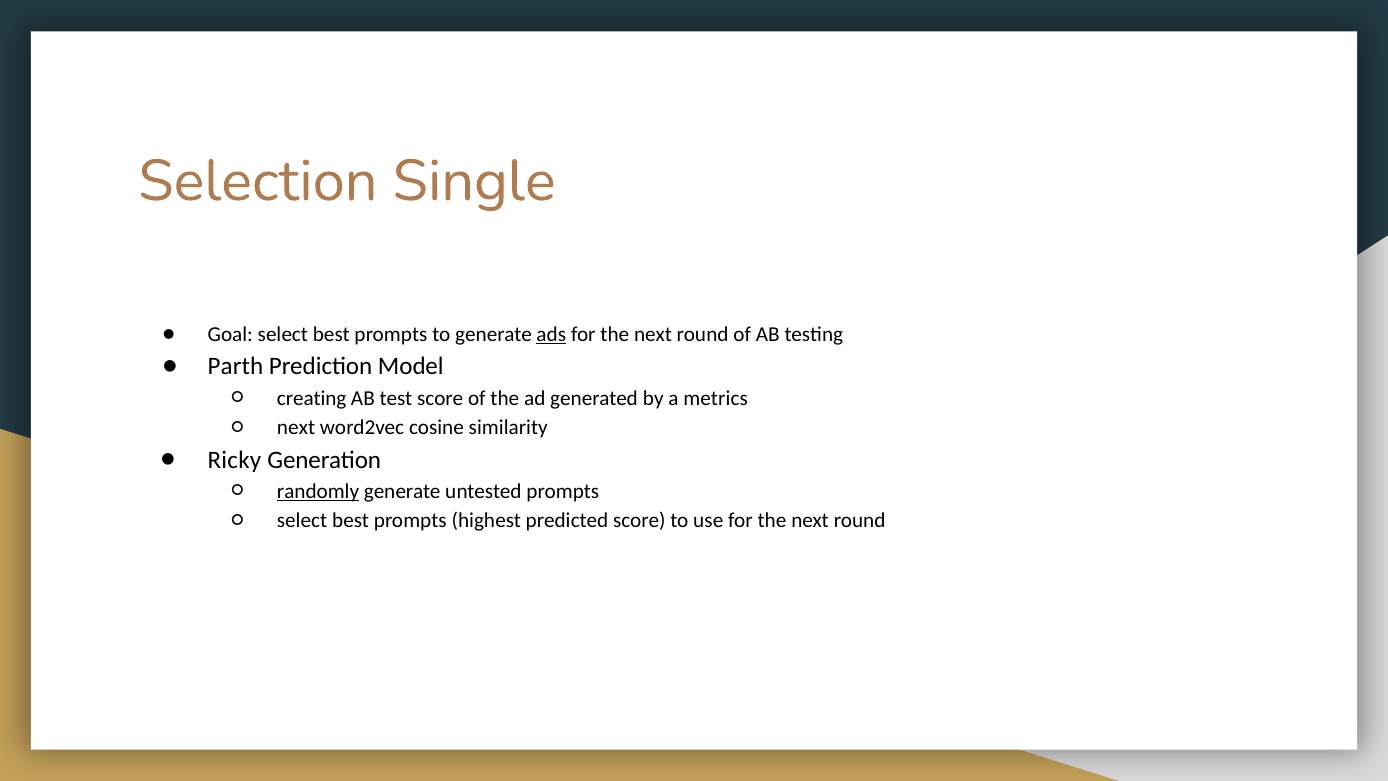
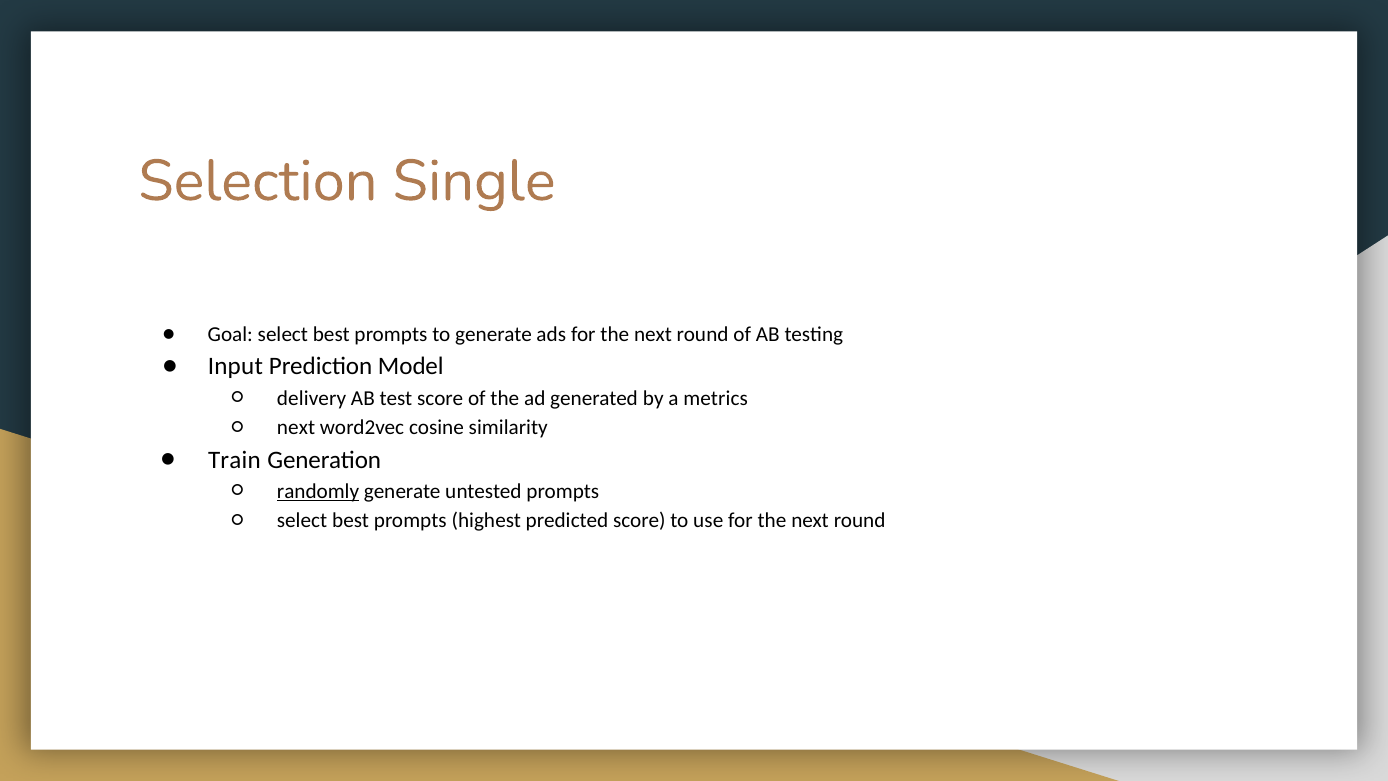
ads underline: present -> none (551, 334)
Parth: Parth -> Input (235, 367)
creating: creating -> delivery (312, 398)
Ricky: Ricky -> Train (234, 460)
